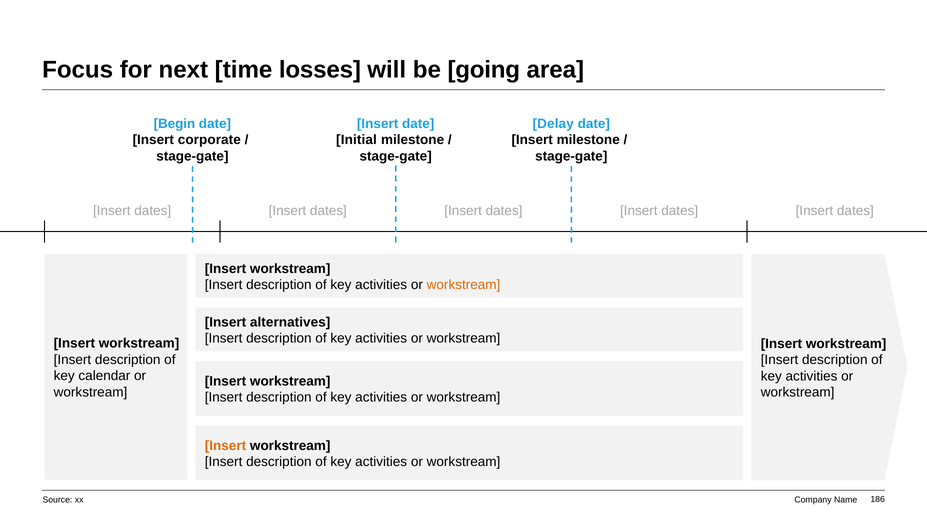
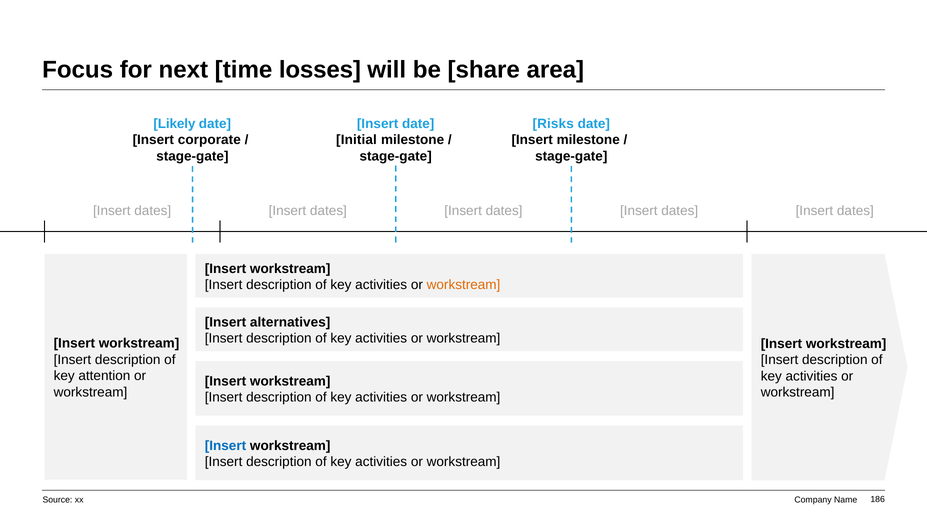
going: going -> share (484, 70)
Begin: Begin -> Likely (174, 124)
Delay: Delay -> Risks (553, 124)
calendar: calendar -> attention (104, 376)
Insert colour: orange -> blue (226, 446)
